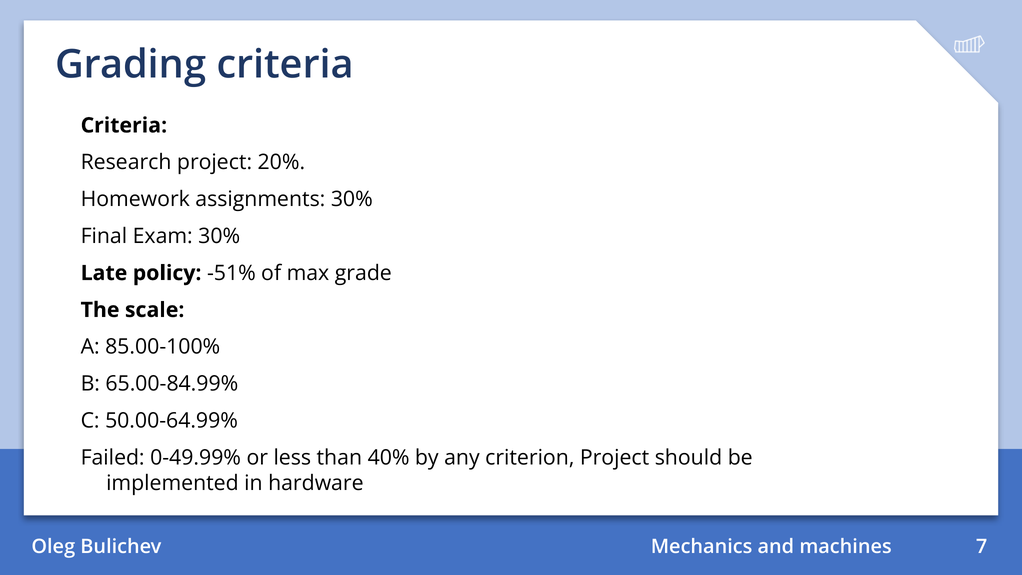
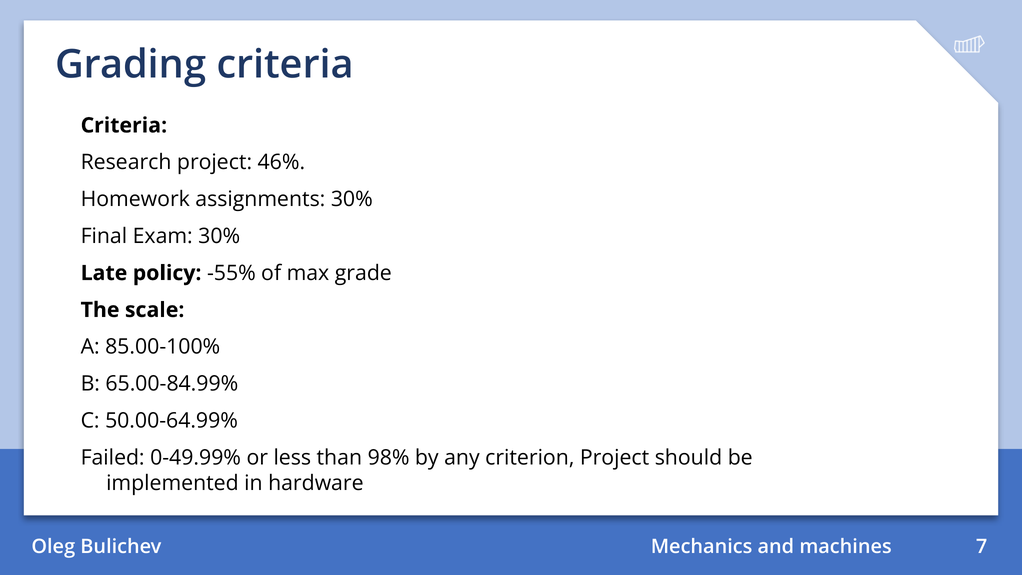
20%: 20% -> 46% (281, 162)
-51%: -51% -> -55% (231, 273)
40%: 40% -> 98% (389, 458)
